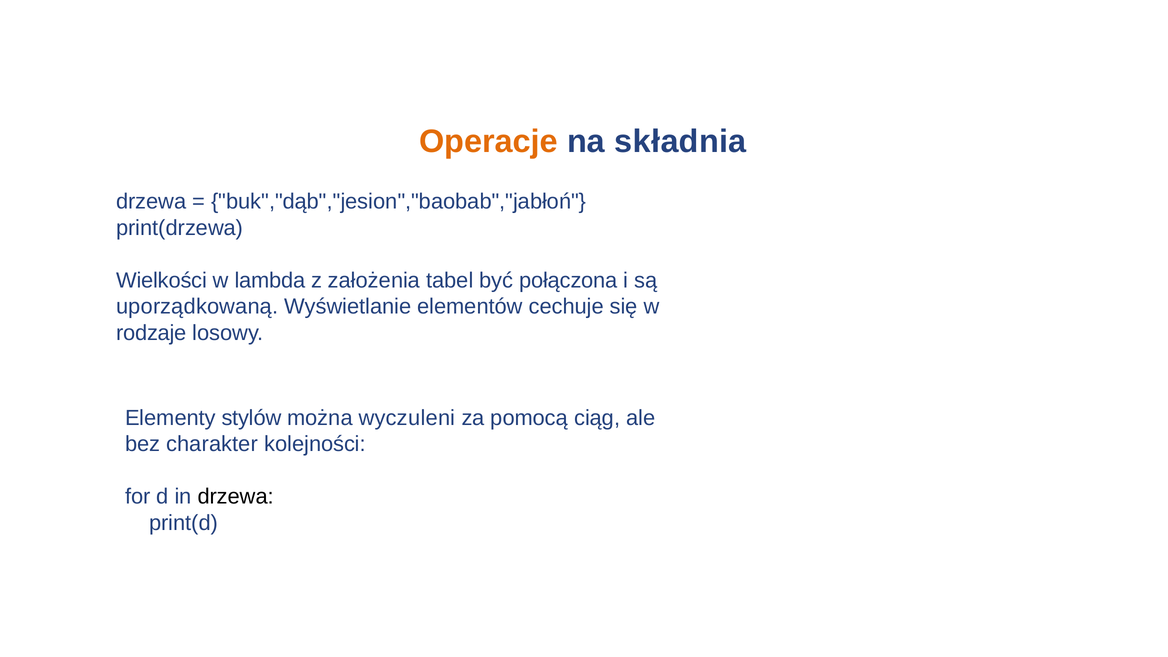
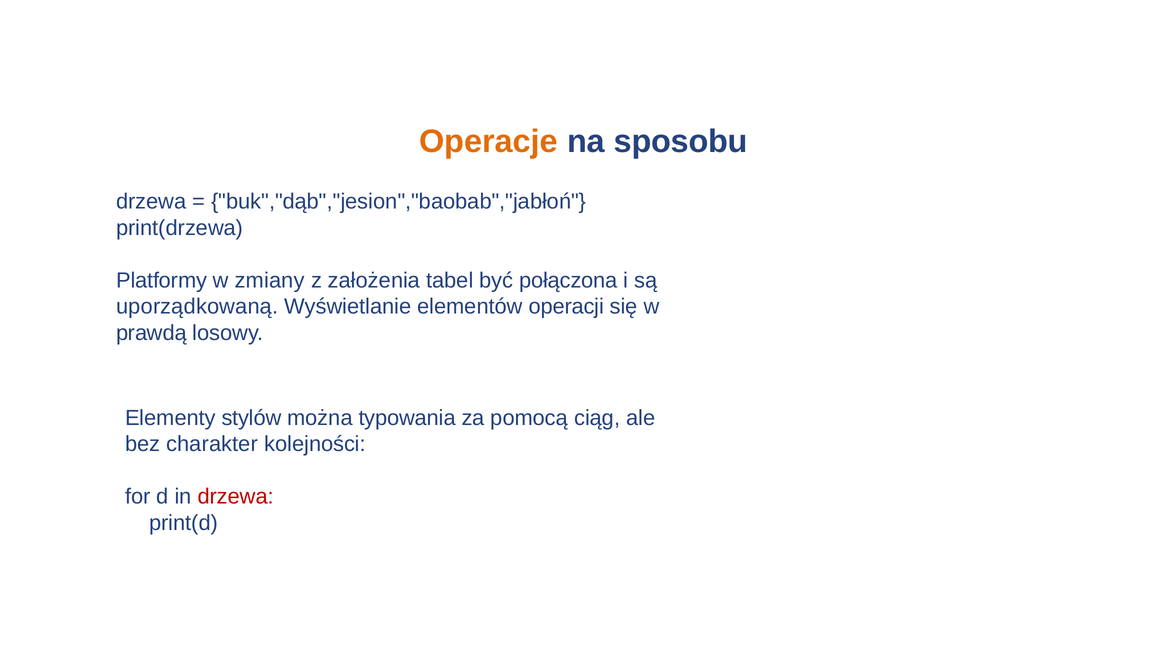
składnia: składnia -> sposobu (681, 141)
Wielkości: Wielkości -> Platformy (162, 280)
lambda: lambda -> zmiany (270, 280)
cechuje: cechuje -> operacji (566, 307)
rodzaje: rodzaje -> prawdą (151, 333)
wyczuleni: wyczuleni -> typowania (407, 418)
drzewa colour: black -> red (236, 497)
